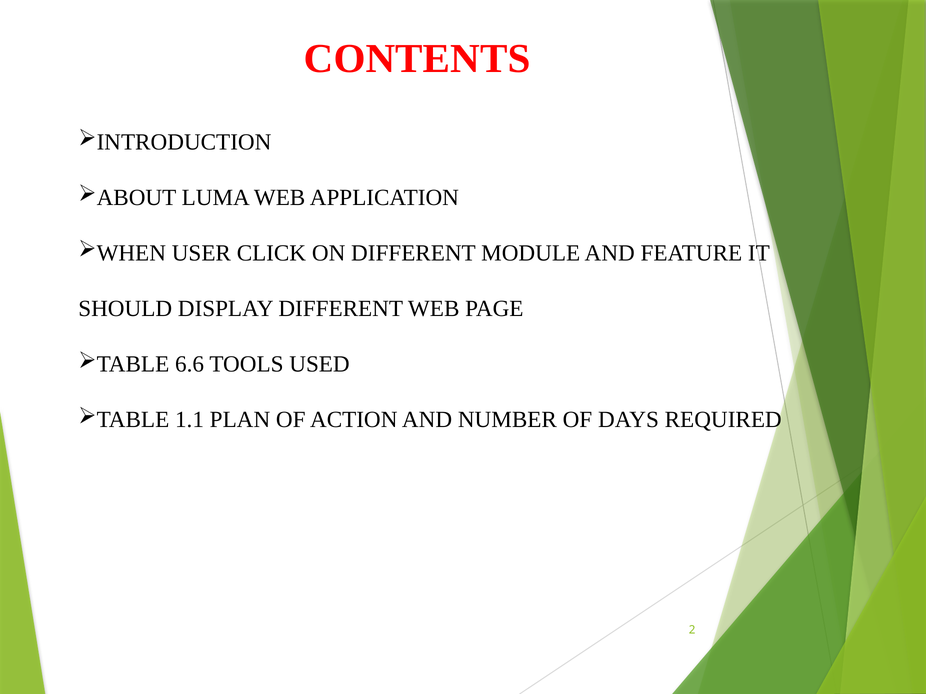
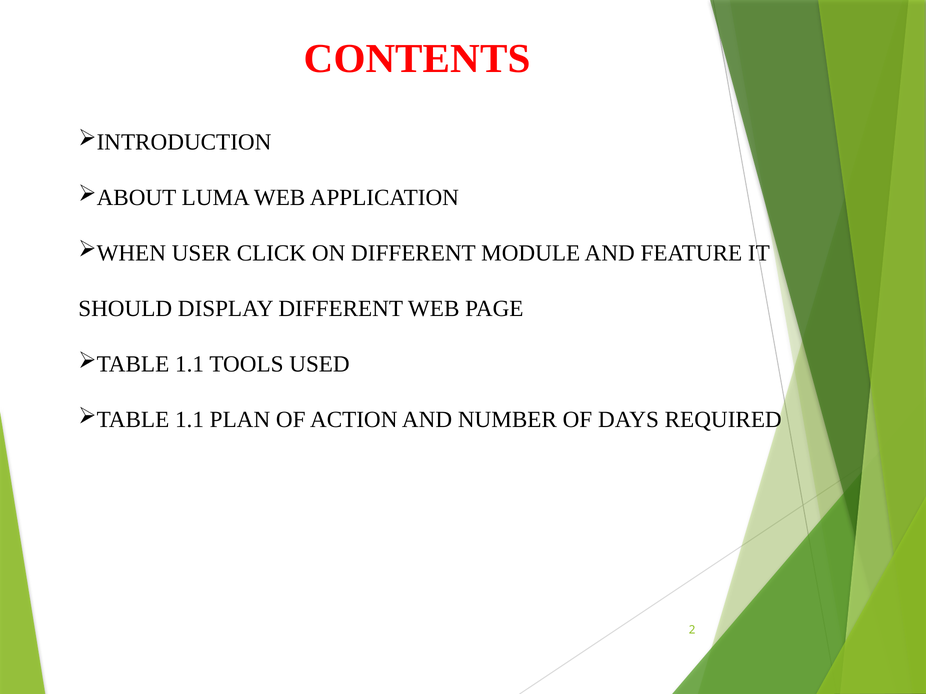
6.6: 6.6 -> 1.1 (190, 364)
